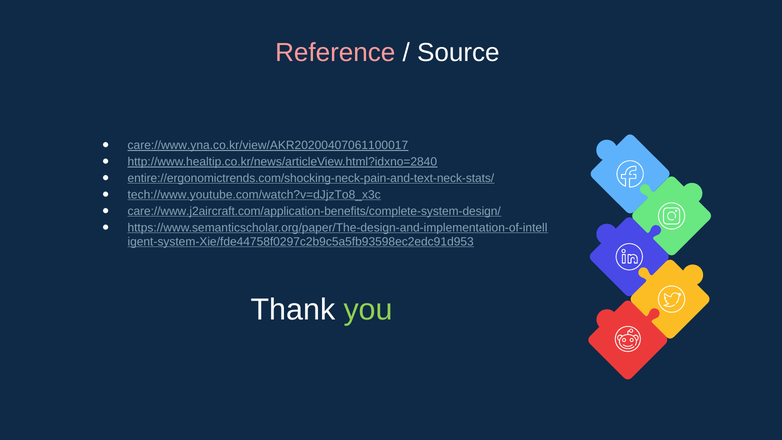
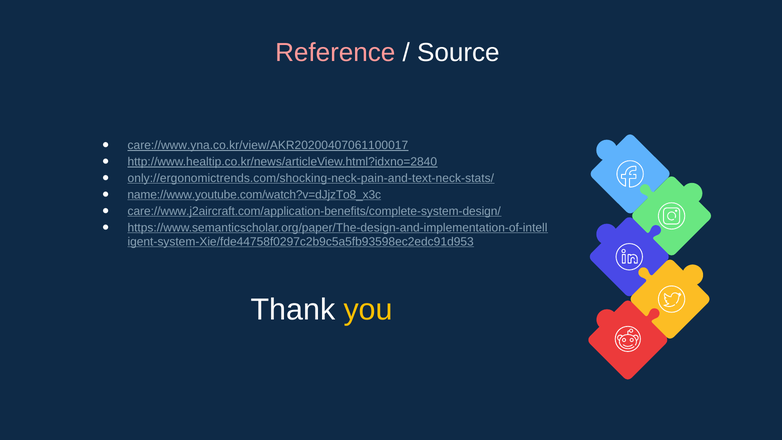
entire://ergonomictrends.com/shocking-neck-pain-and-text-neck-stats/: entire://ergonomictrends.com/shocking-neck-pain-and-text-neck-stats/ -> only://ergonomictrends.com/shocking-neck-pain-and-text-neck-stats/ (311, 178)
tech://www.youtube.com/watch?v=dJjzTo8_x3c: tech://www.youtube.com/watch?v=dJjzTo8_x3c -> name://www.youtube.com/watch?v=dJjzTo8_x3c (254, 195)
you colour: light green -> yellow (368, 310)
